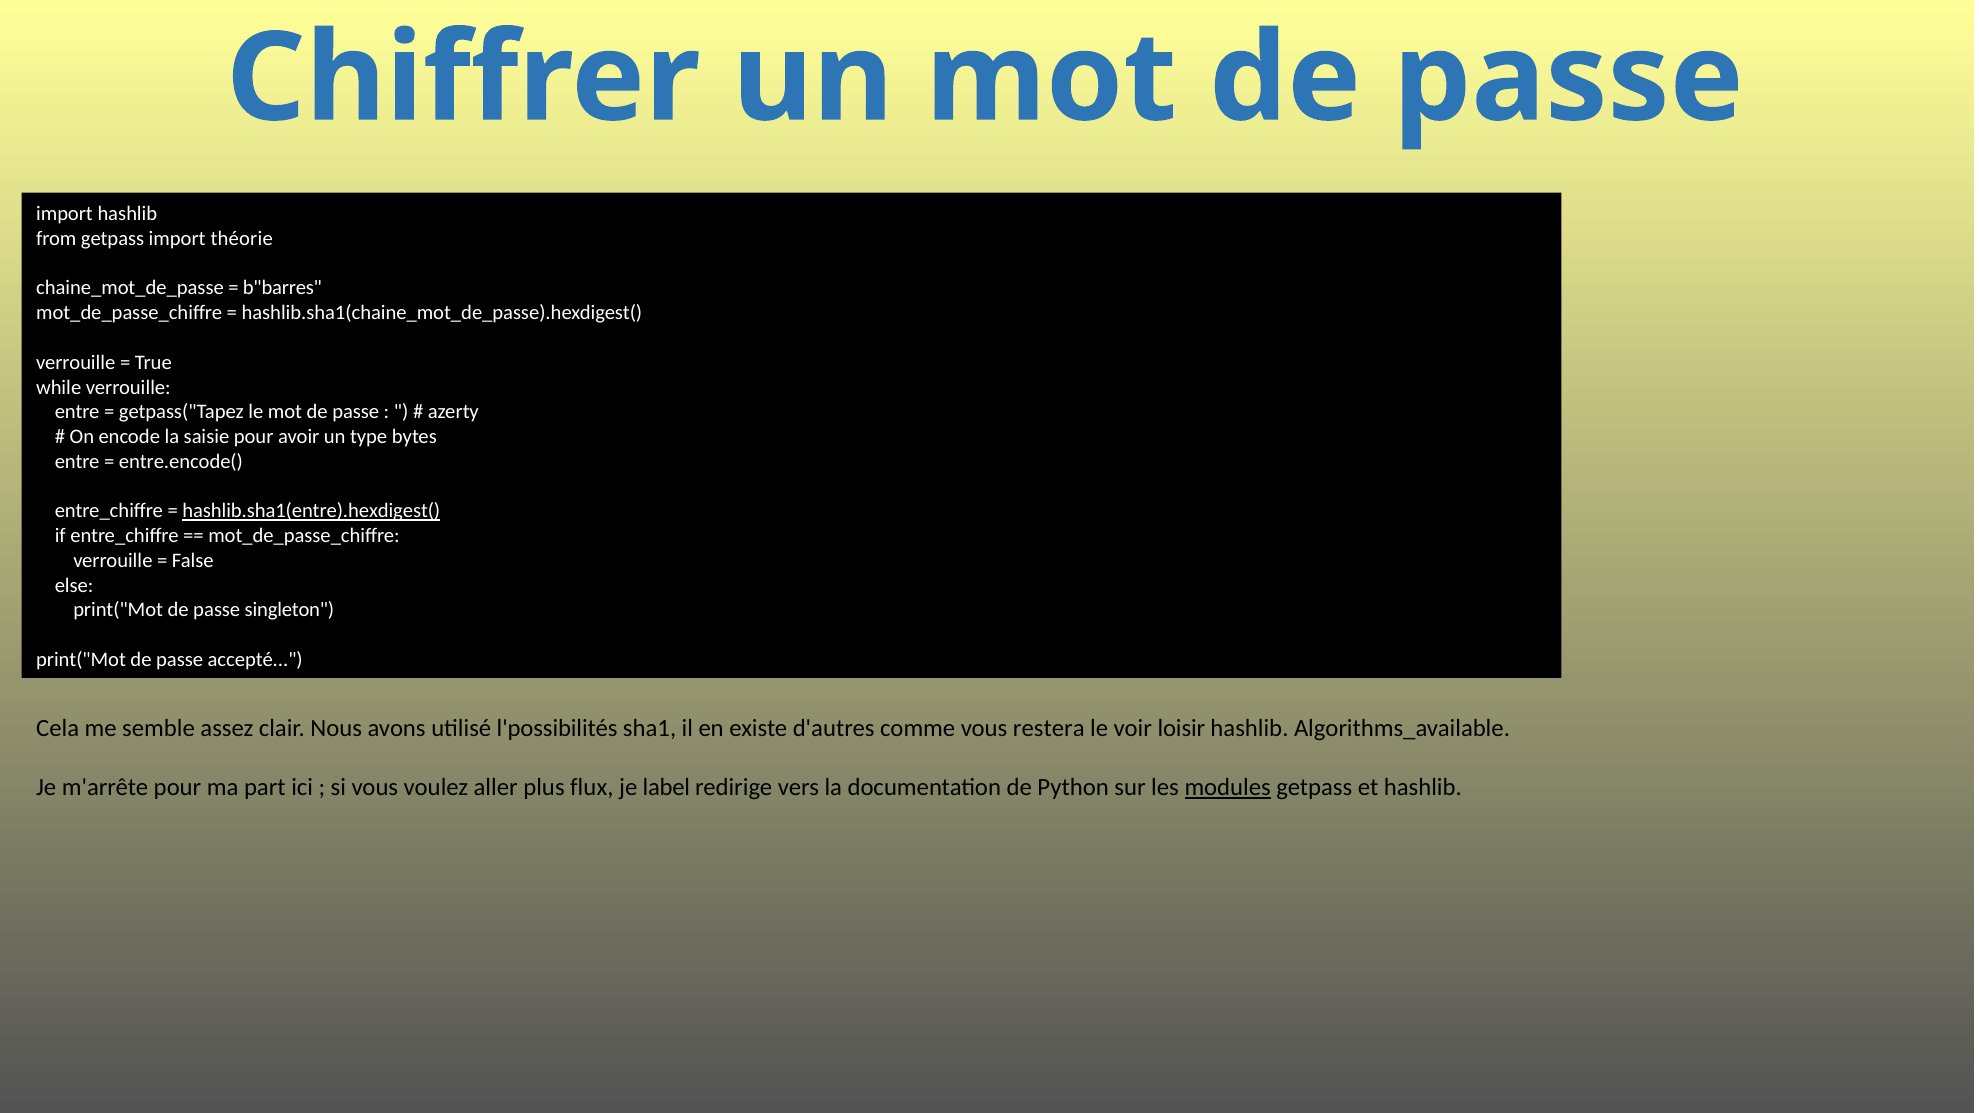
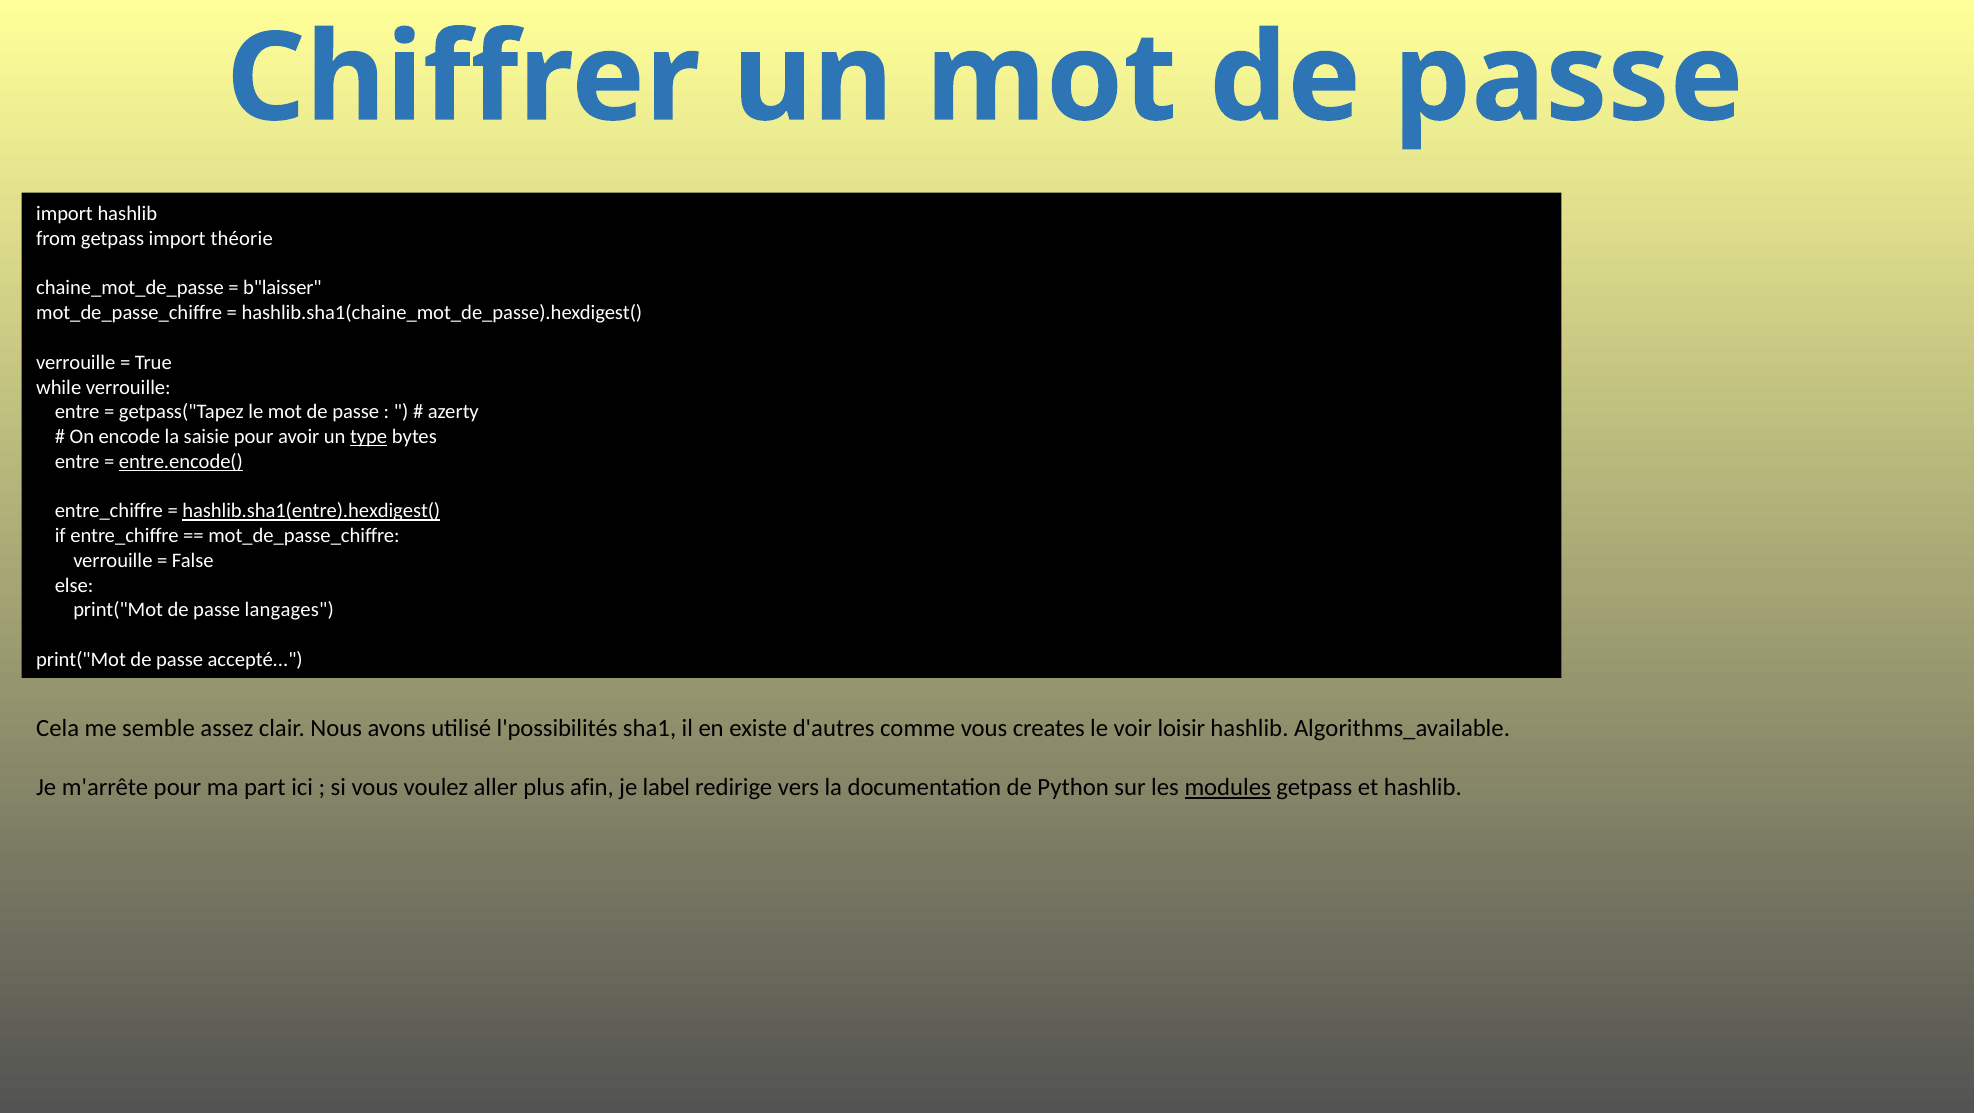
b"barres: b"barres -> b"laisser (282, 288)
type underline: none -> present (369, 437)
entre.encode( underline: none -> present (181, 462)
singleton: singleton -> langages (289, 610)
restera: restera -> creates (1049, 728)
flux: flux -> afin (592, 788)
